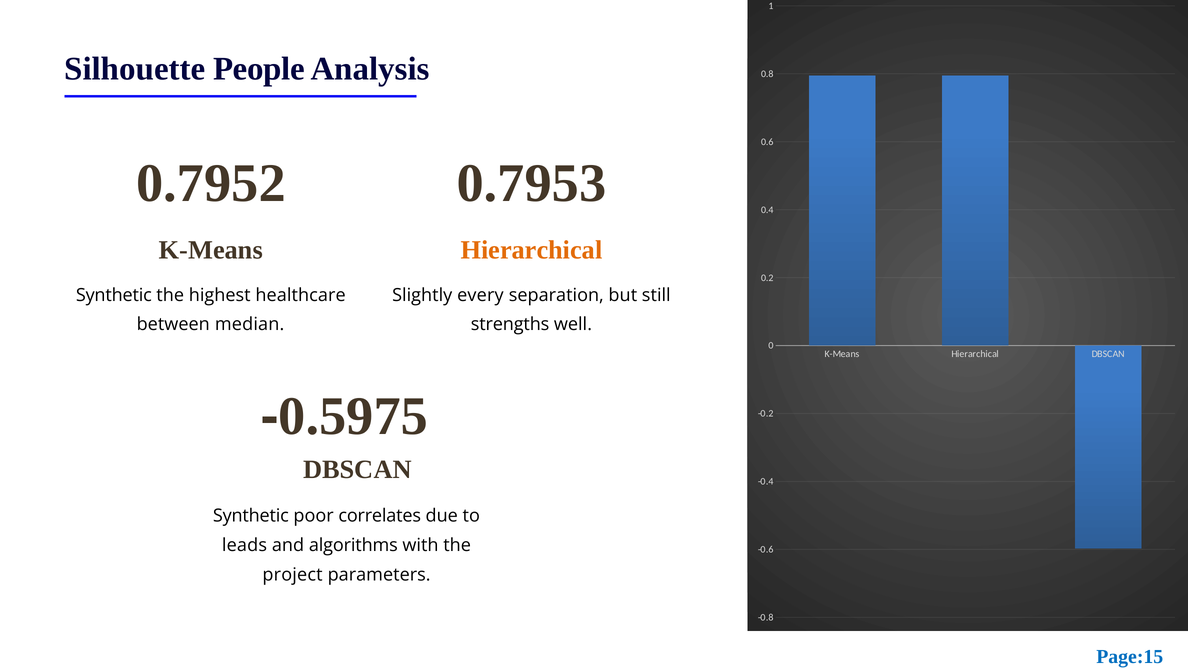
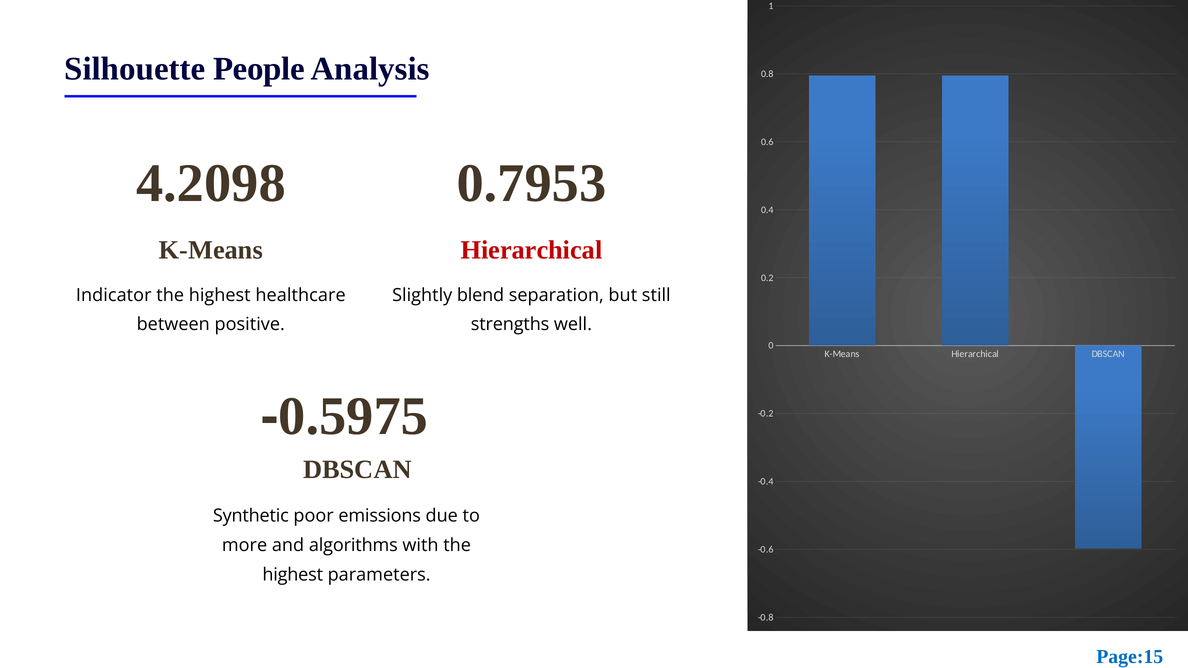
0.7952: 0.7952 -> 4.2098 (211, 183)
Hierarchical colour: orange -> red (531, 250)
Synthetic: Synthetic -> Indicator (114, 295)
every: every -> blend (481, 295)
median: median -> positive (250, 325)
correlates: correlates -> emissions (380, 516)
leads: leads -> more (245, 546)
project: project -> highest (293, 575)
